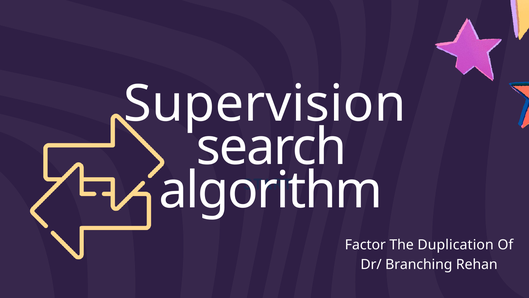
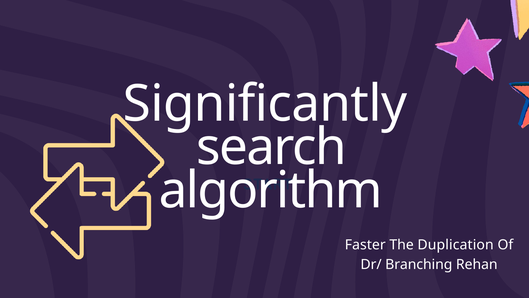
Supervision: Supervision -> Significantly (265, 104)
Factor: Factor -> Faster (365, 245)
